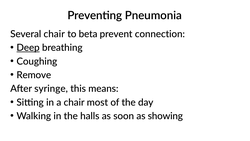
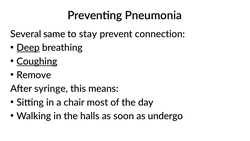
Several chair: chair -> same (54, 34)
beta: beta -> stay (88, 34)
Coughing underline: none -> present (37, 61)
showing: showing -> undergo (165, 116)
